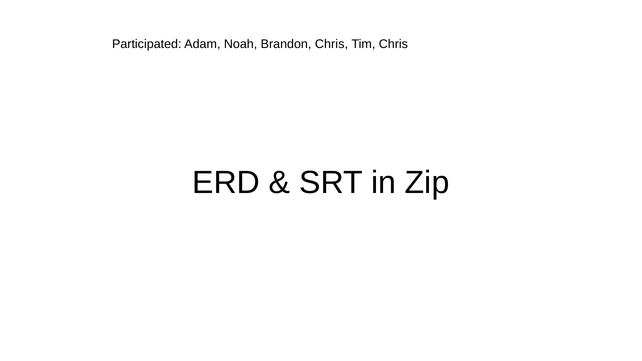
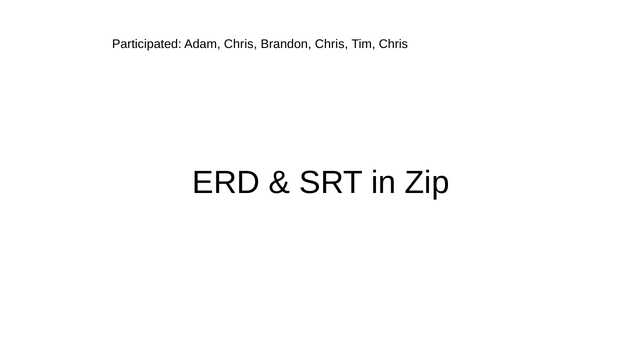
Adam Noah: Noah -> Chris (241, 44)
